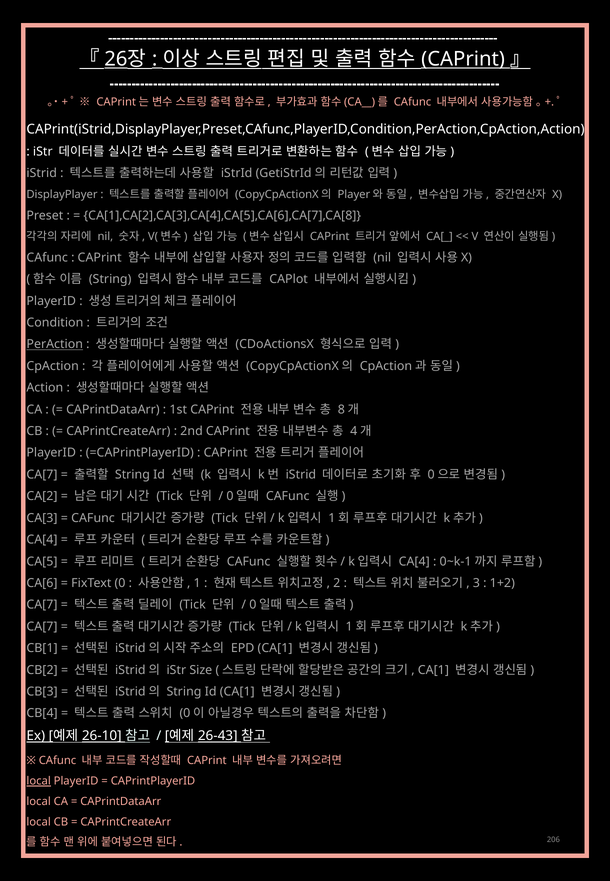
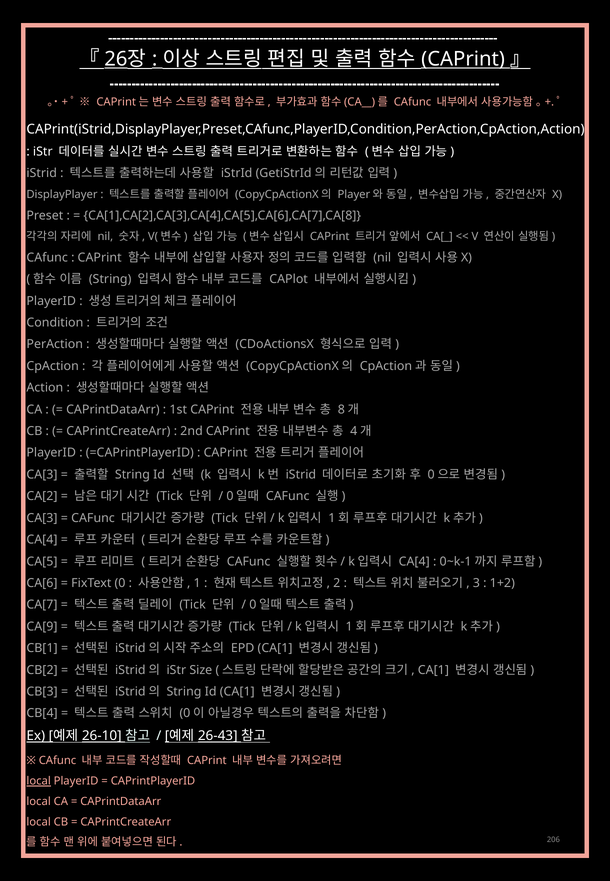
PerAction underline: present -> none (55, 344)
CA[7: CA[7 -> CA[3 (42, 475)
CA[7: CA[7 -> CA[9 (42, 627)
